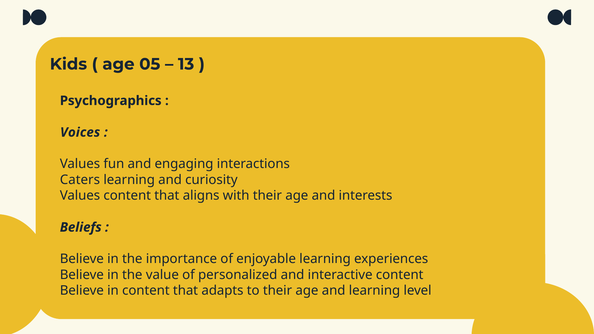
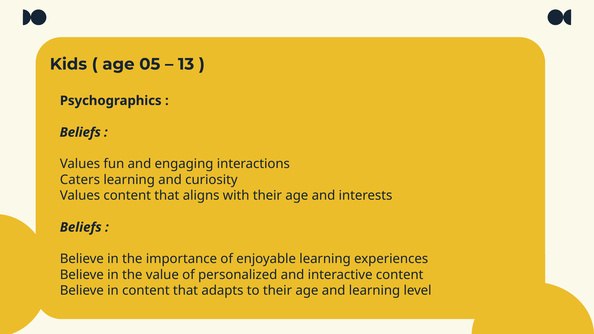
Voices: Voices -> Beliefs (80, 132)
